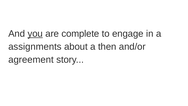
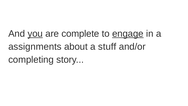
engage underline: none -> present (128, 34)
then: then -> stuff (107, 47)
agreement: agreement -> completing (31, 59)
